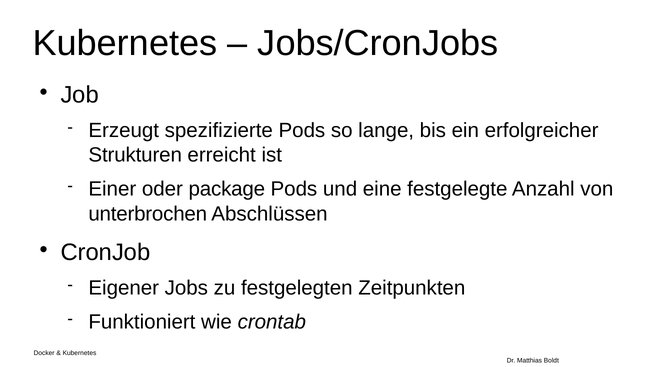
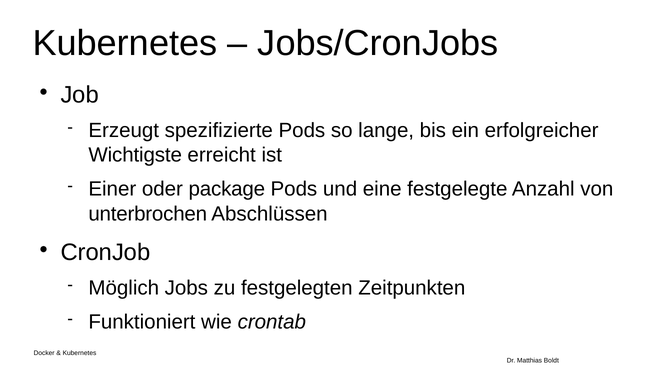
Strukturen: Strukturen -> Wichtigste (135, 155)
Eigener: Eigener -> Möglich (124, 288)
